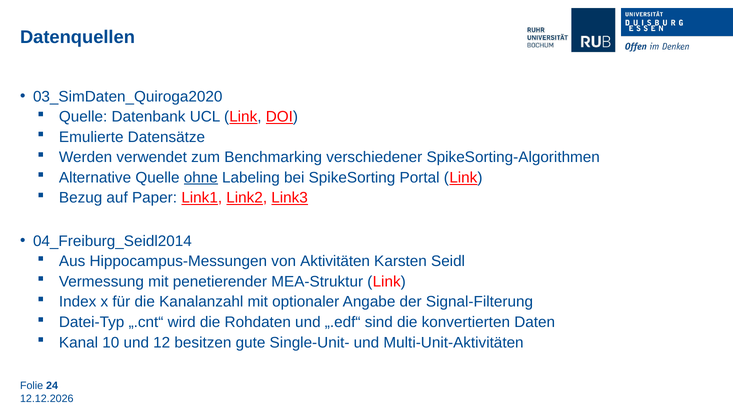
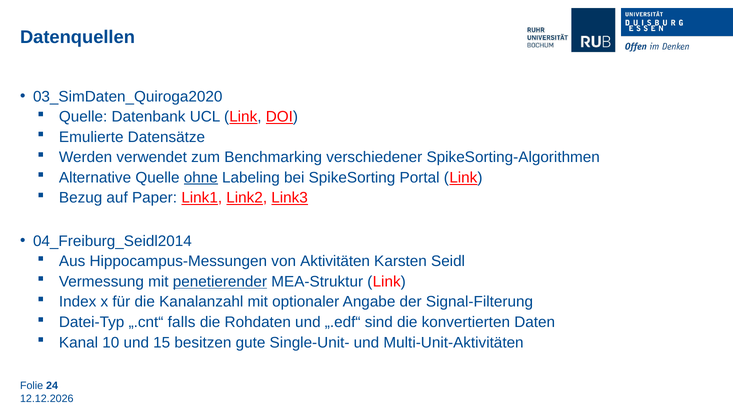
penetierender underline: none -> present (220, 282)
wird: wird -> falls (182, 322)
12: 12 -> 15 (162, 343)
